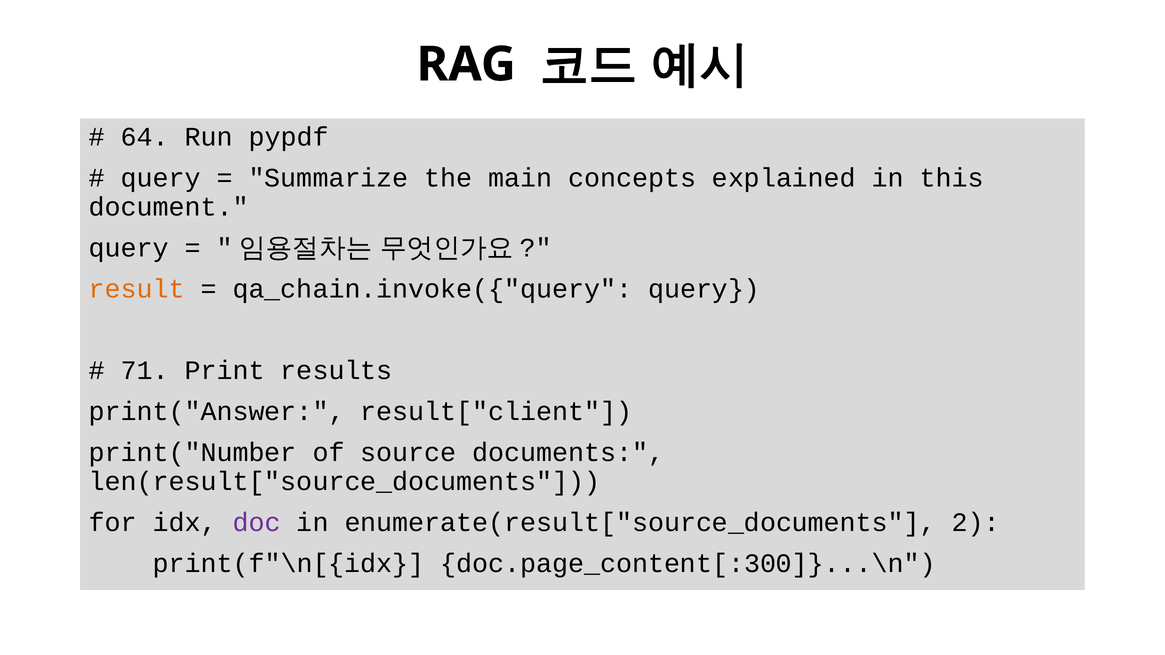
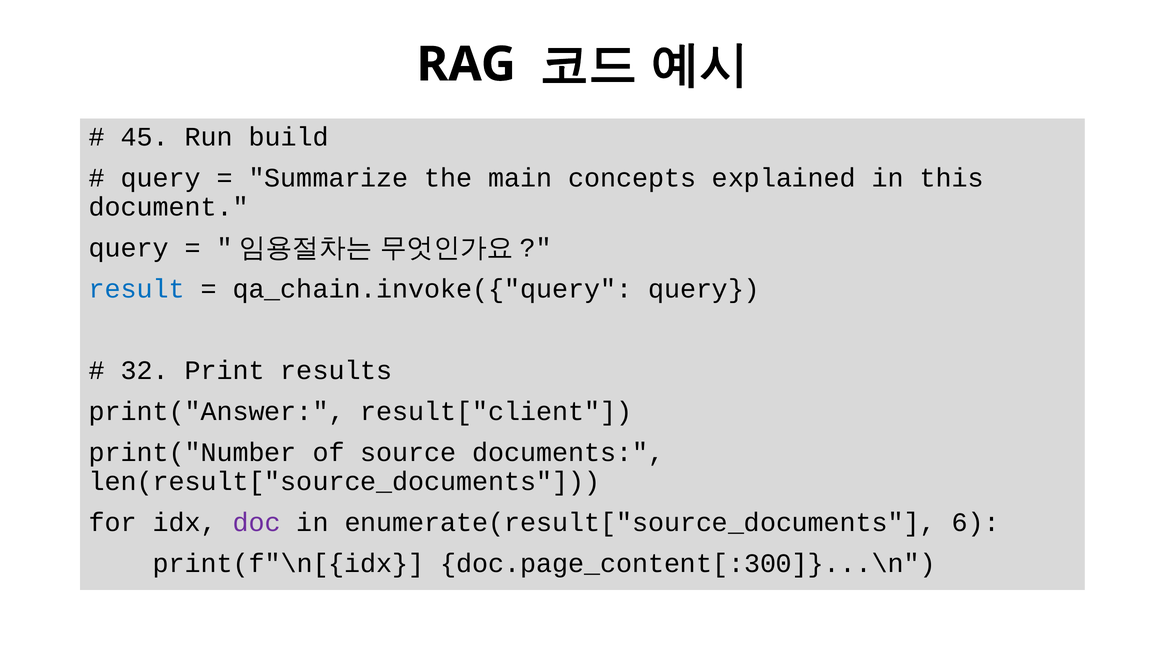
64: 64 -> 45 (145, 137)
pypdf: pypdf -> build (289, 137)
result colour: orange -> blue (137, 289)
71: 71 -> 32 (145, 371)
2: 2 -> 6 (976, 523)
